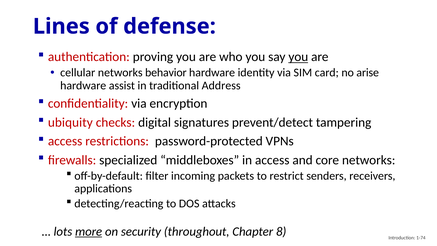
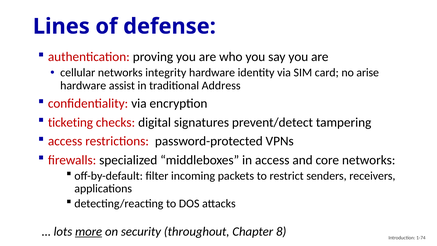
you underline: present -> none (298, 57)
behavior: behavior -> integrity (166, 73)
ubiquity: ubiquity -> ticketing (70, 122)
